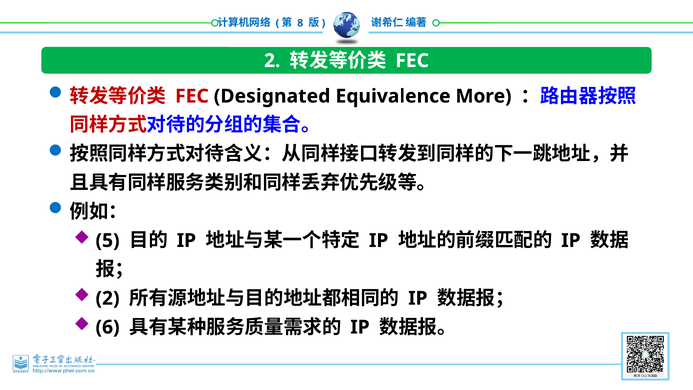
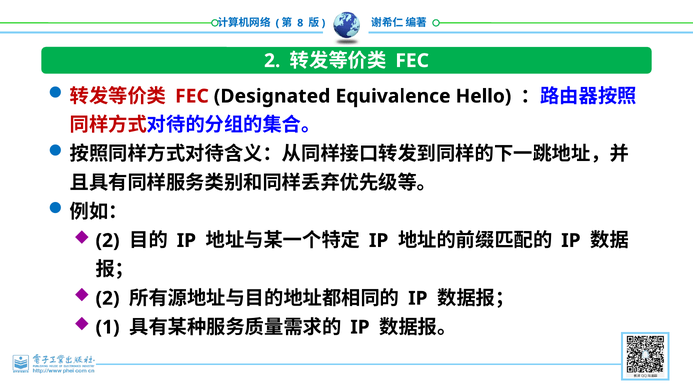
More: More -> Hello (483, 96)
5: 5 -> 2 (108, 241)
6: 6 -> 1 (108, 327)
